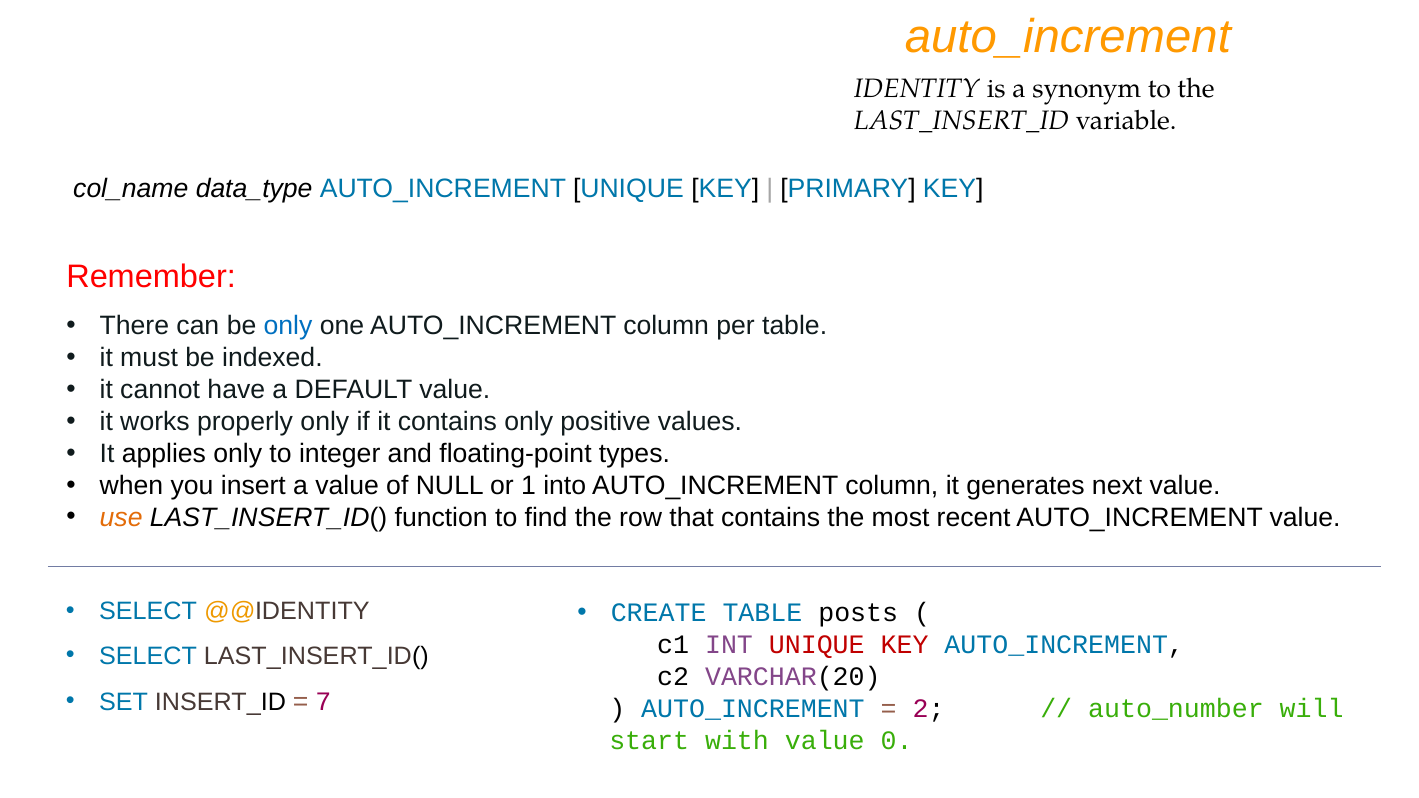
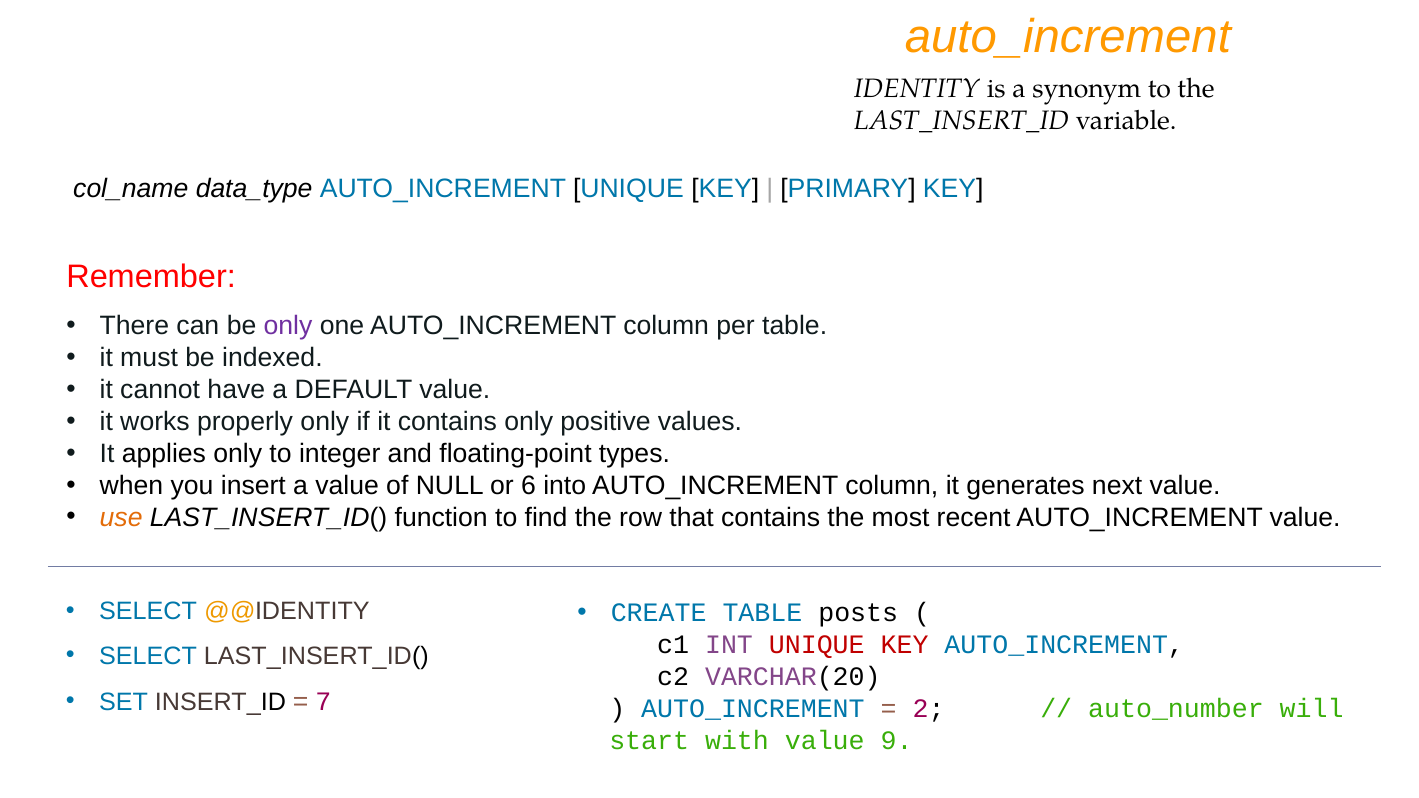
only colour: blue -> purple (288, 326)
1: 1 -> 6 (529, 486)
0: 0 -> 9 (897, 741)
